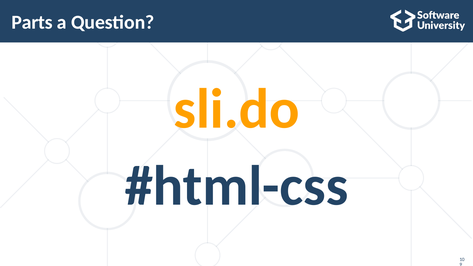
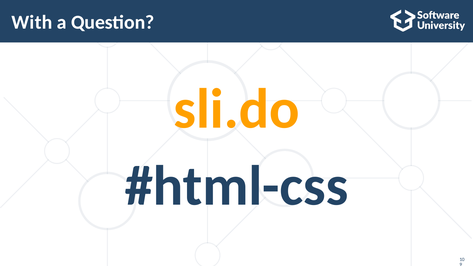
Parts: Parts -> With (32, 22)
